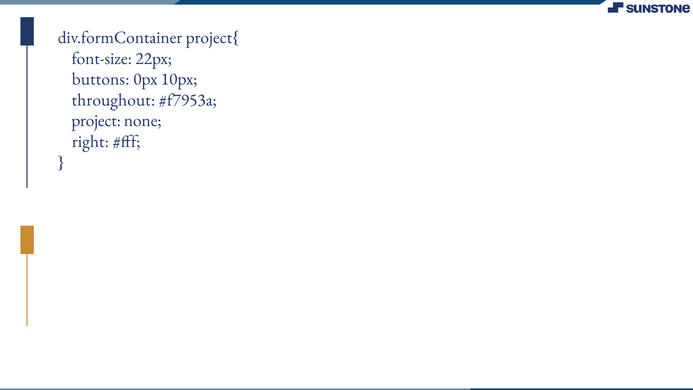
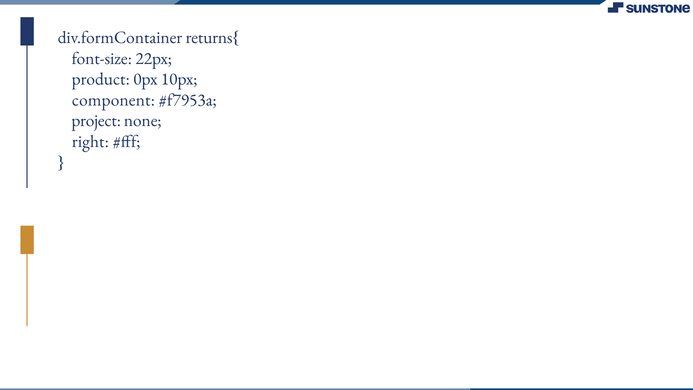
project{: project{ -> returns{ (212, 38)
buttons: buttons -> product (101, 79)
throughout: throughout -> component (113, 100)
